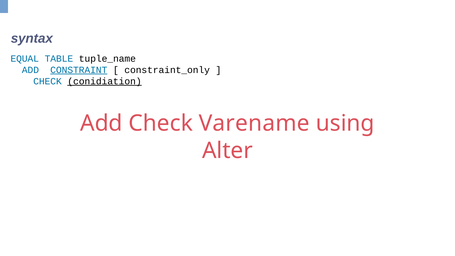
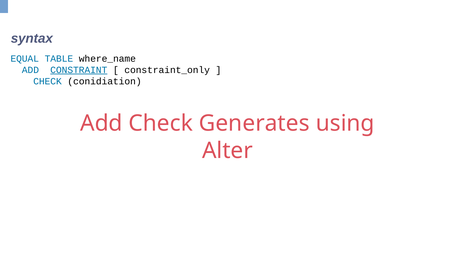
tuple_name: tuple_name -> where_name (107, 59)
conidiation underline: present -> none (104, 81)
Varename: Varename -> Generates (254, 123)
